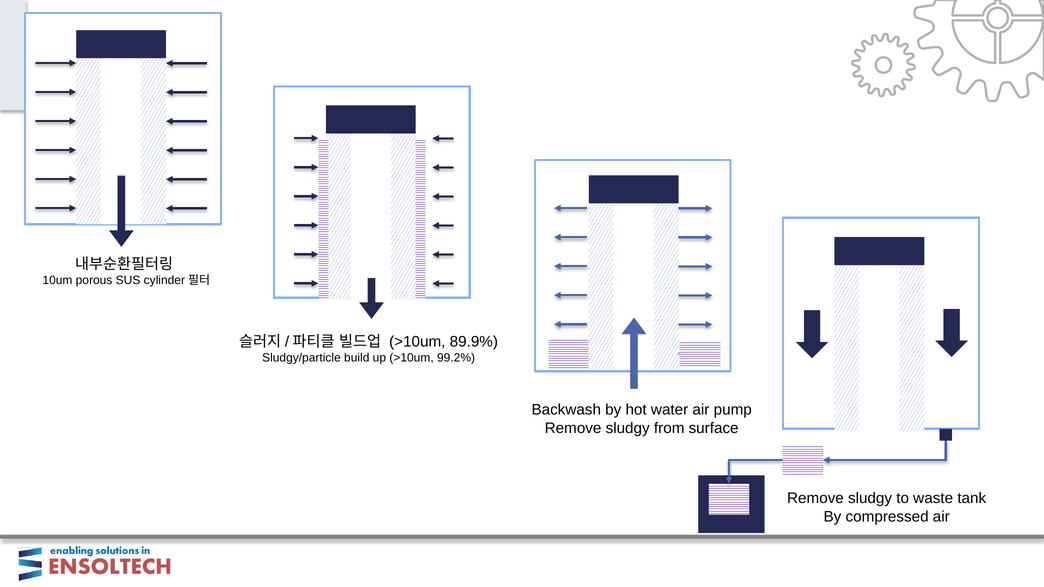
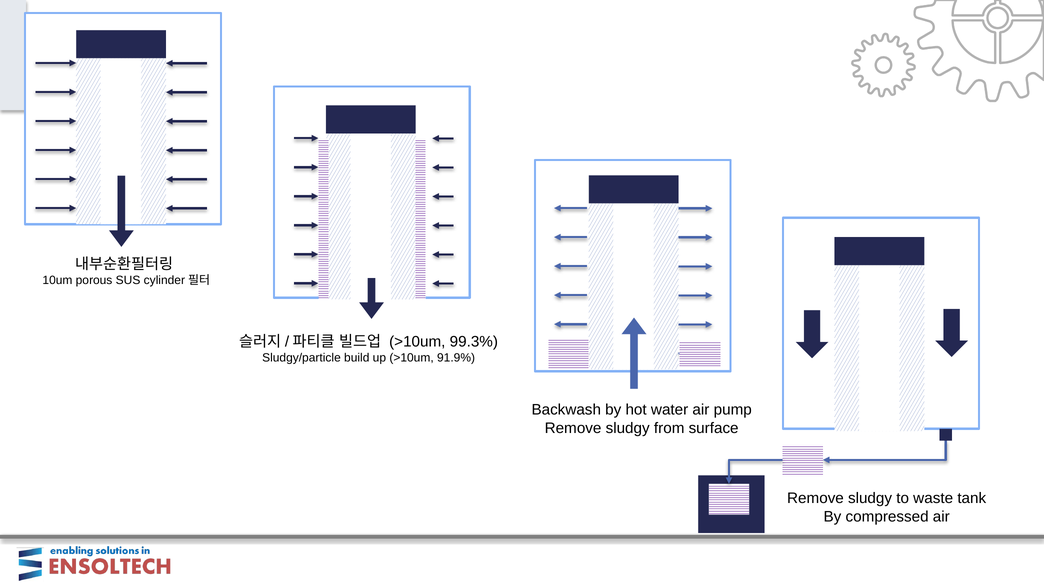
89.9%: 89.9% -> 99.3% (474, 342)
99.2%: 99.2% -> 91.9% (456, 358)
